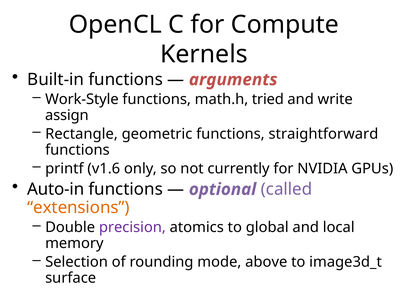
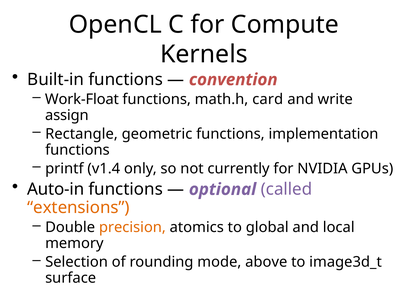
arguments: arguments -> convention (233, 80)
Work-Style: Work-Style -> Work-Float (82, 99)
tried: tried -> card (268, 99)
straightforward: straightforward -> implementation (323, 134)
v1.6: v1.6 -> v1.4 (104, 169)
precision colour: purple -> orange (132, 227)
